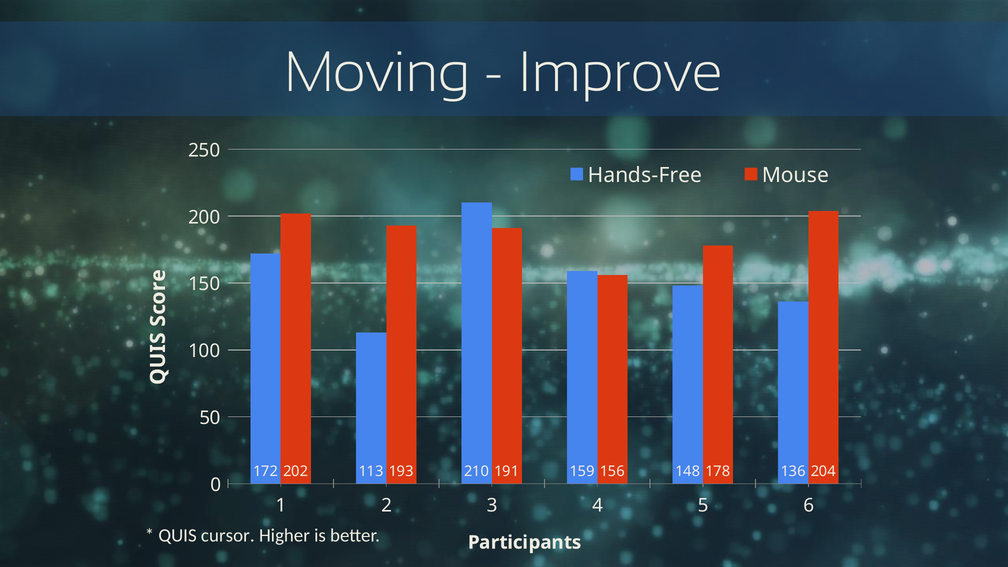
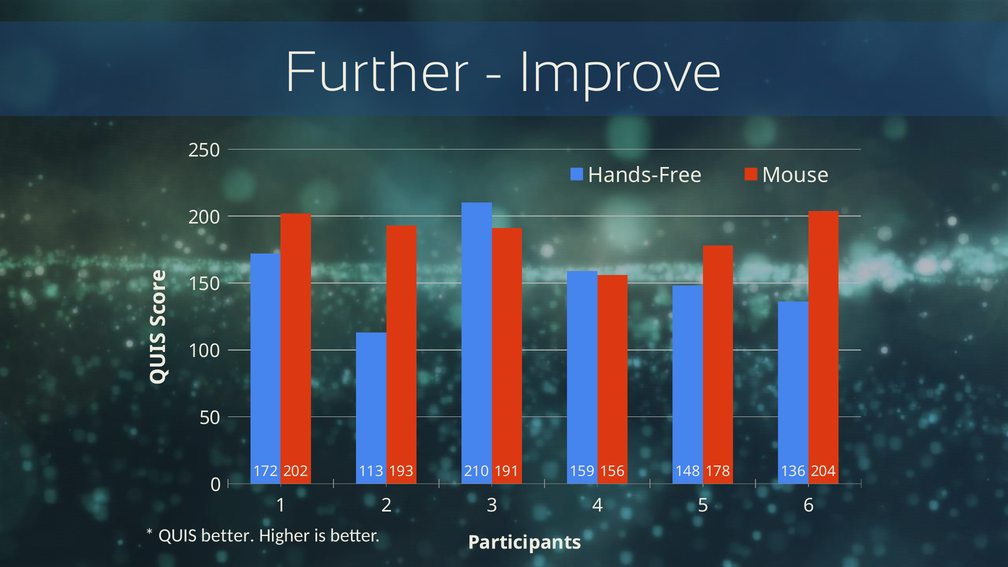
Moving: Moving -> Further (377, 73)
QUIS cursor: cursor -> better (228, 536)
